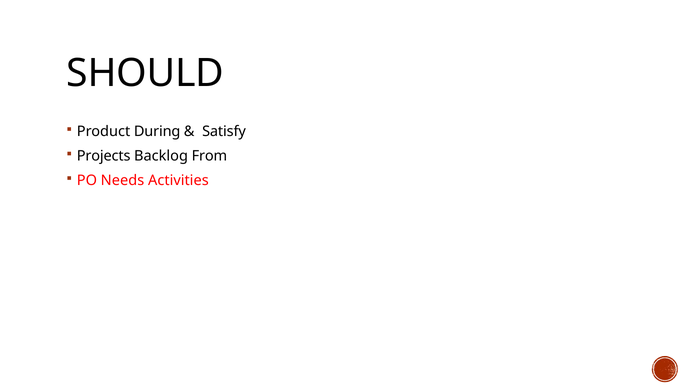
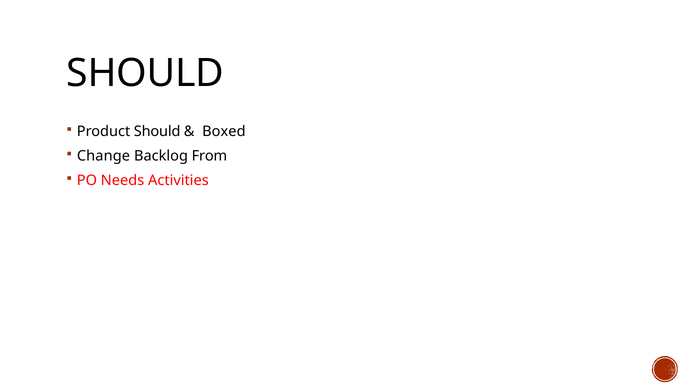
Product During: During -> Should (157, 132)
Satisfy: Satisfy -> Boxed (224, 132)
Projects: Projects -> Change (103, 156)
